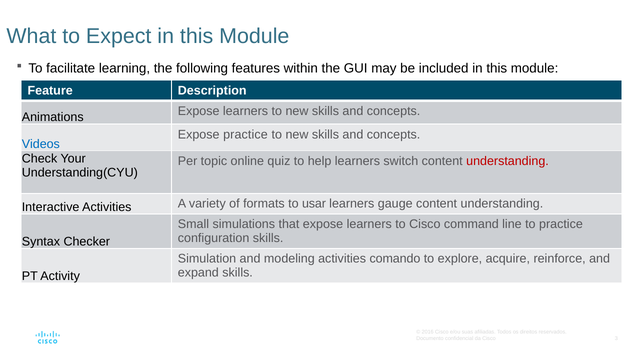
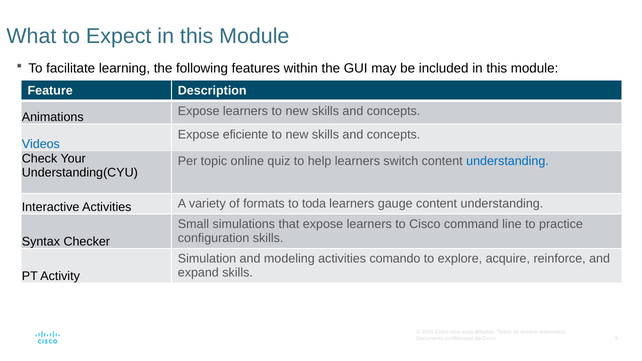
Expose practice: practice -> eficiente (246, 135)
understanding colour: red -> blue (507, 161)
usar: usar -> toda (314, 204)
